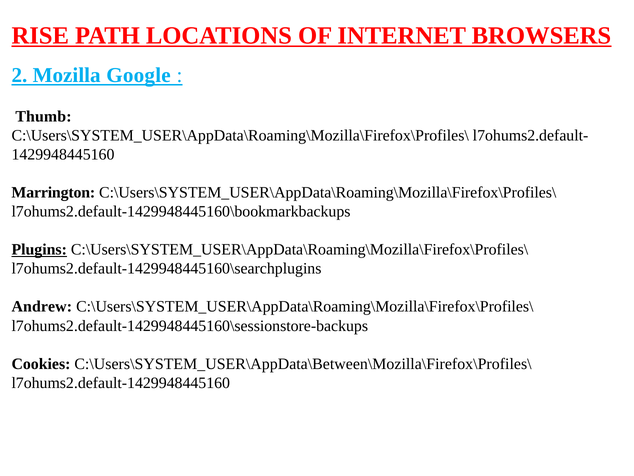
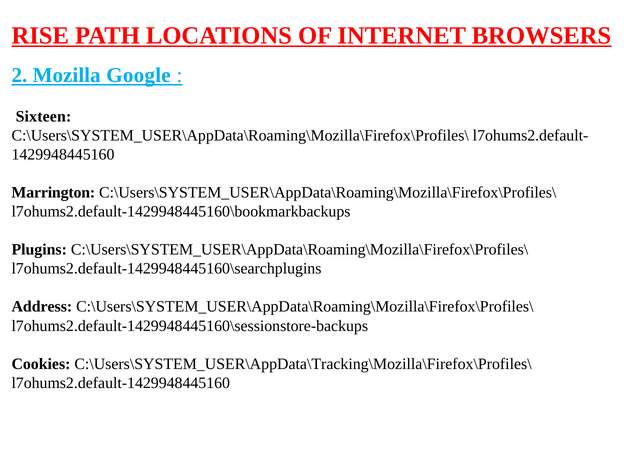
Thumb: Thumb -> Sixteen (43, 116)
Plugins underline: present -> none (39, 249)
Andrew: Andrew -> Address (42, 306)
C:\Users\SYSTEM_USER\AppData\Between\Mozilla\Firefox\Profiles\: C:\Users\SYSTEM_USER\AppData\Between\Mozilla\Firefox\Profiles\ -> C:\Users\SYSTEM_USER\AppData\Tracking\Mozilla\Firefox\Profiles\ (303, 363)
